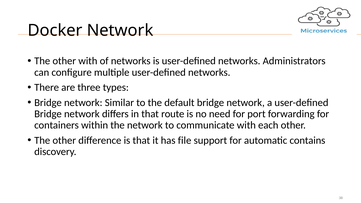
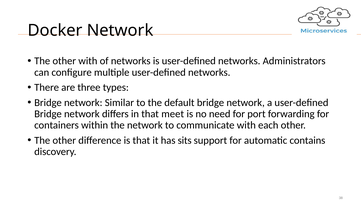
route: route -> meet (173, 114)
file: file -> sits (185, 140)
